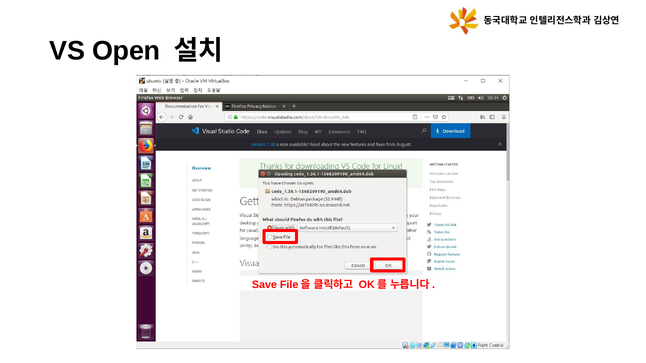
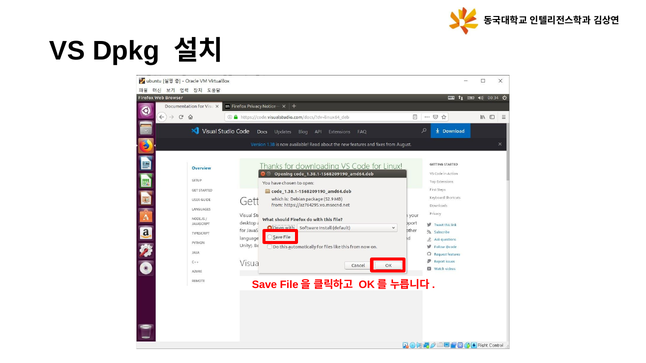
Open: Open -> Dpkg (126, 51)
